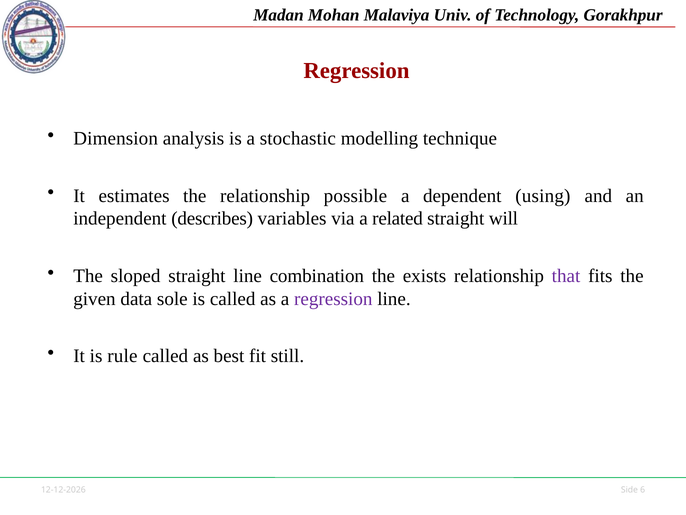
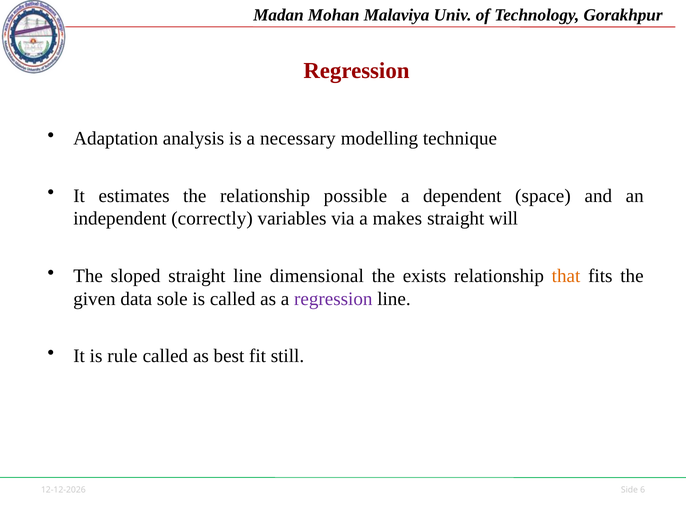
Dimension: Dimension -> Adaptation (116, 138)
stochastic: stochastic -> necessary (298, 138)
using: using -> space (543, 196)
describes: describes -> correctly (212, 218)
related: related -> makes (397, 218)
combination: combination -> dimensional (317, 276)
that colour: purple -> orange (566, 276)
